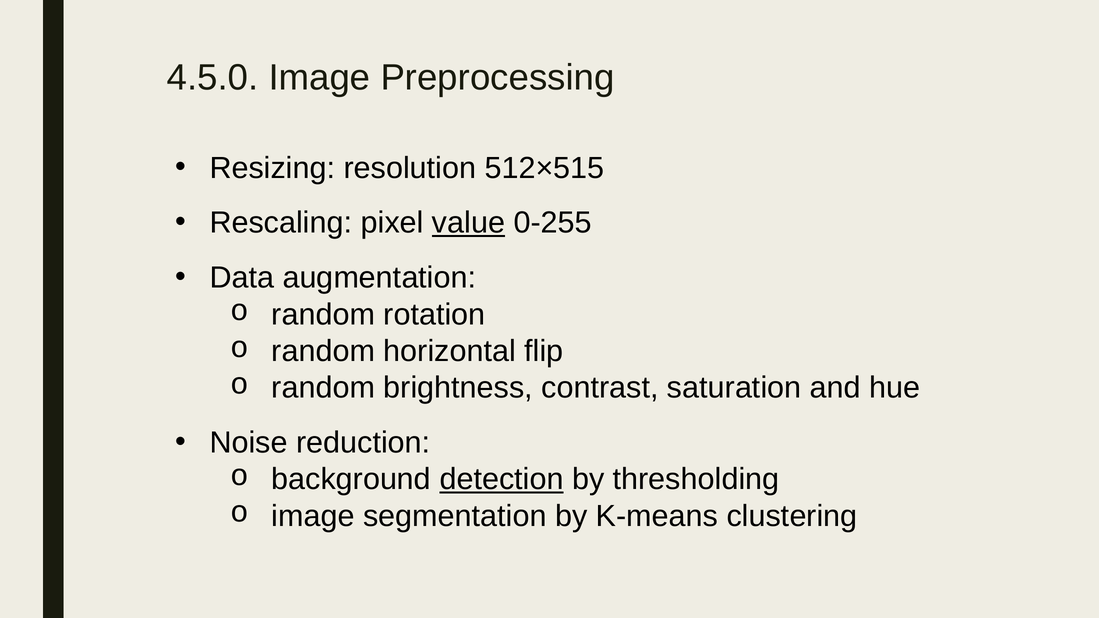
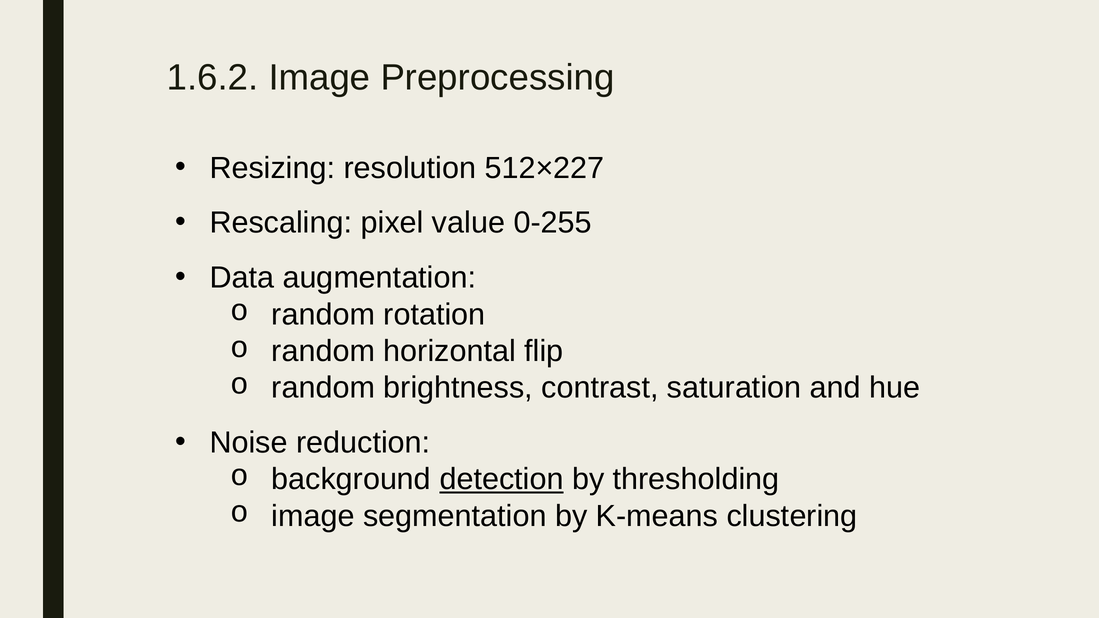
4.5.0: 4.5.0 -> 1.6.2 (213, 78)
512×515: 512×515 -> 512×227 (544, 168)
value underline: present -> none (468, 223)
